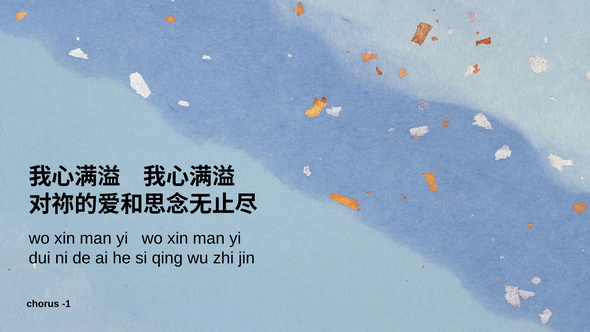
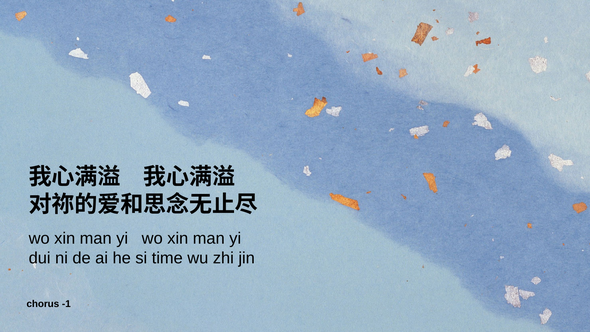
qing: qing -> time (167, 258)
